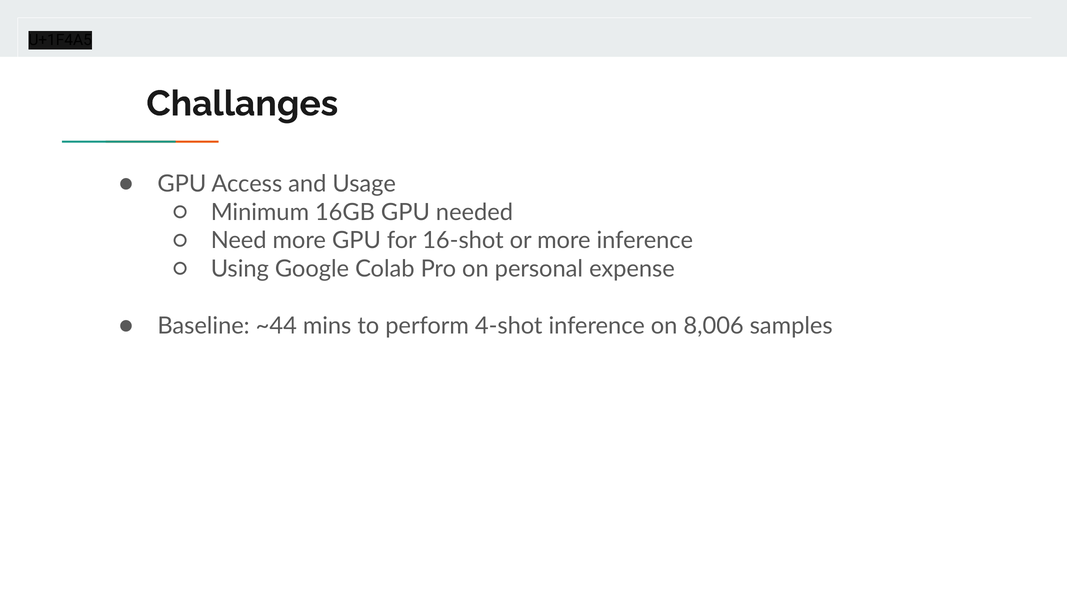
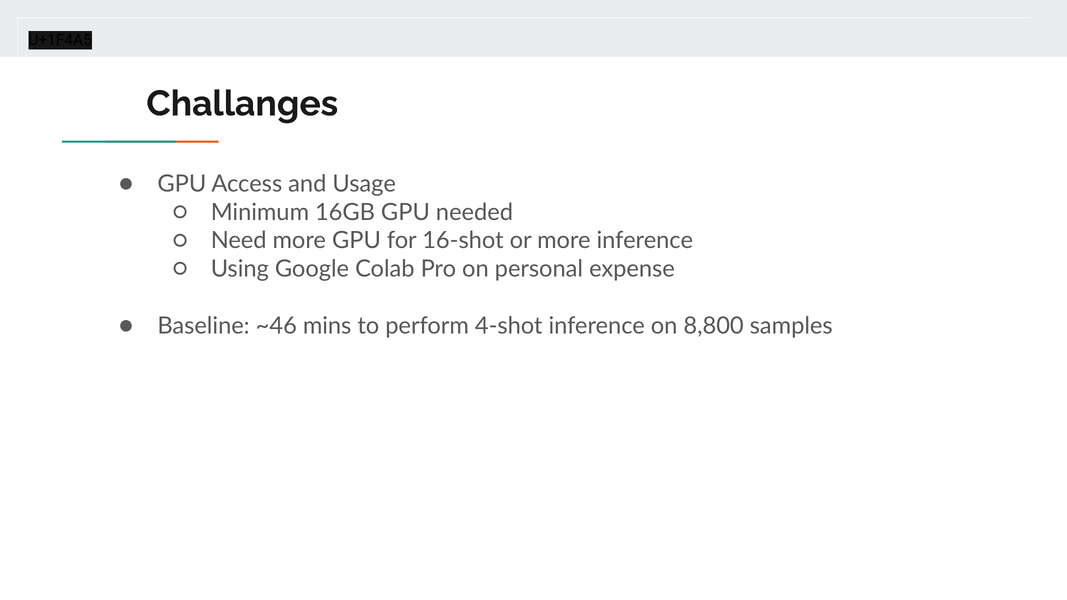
~44: ~44 -> ~46 (276, 326)
8,006: 8,006 -> 8,800 (714, 326)
